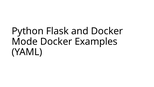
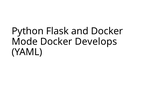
Examples: Examples -> Develops (96, 41)
